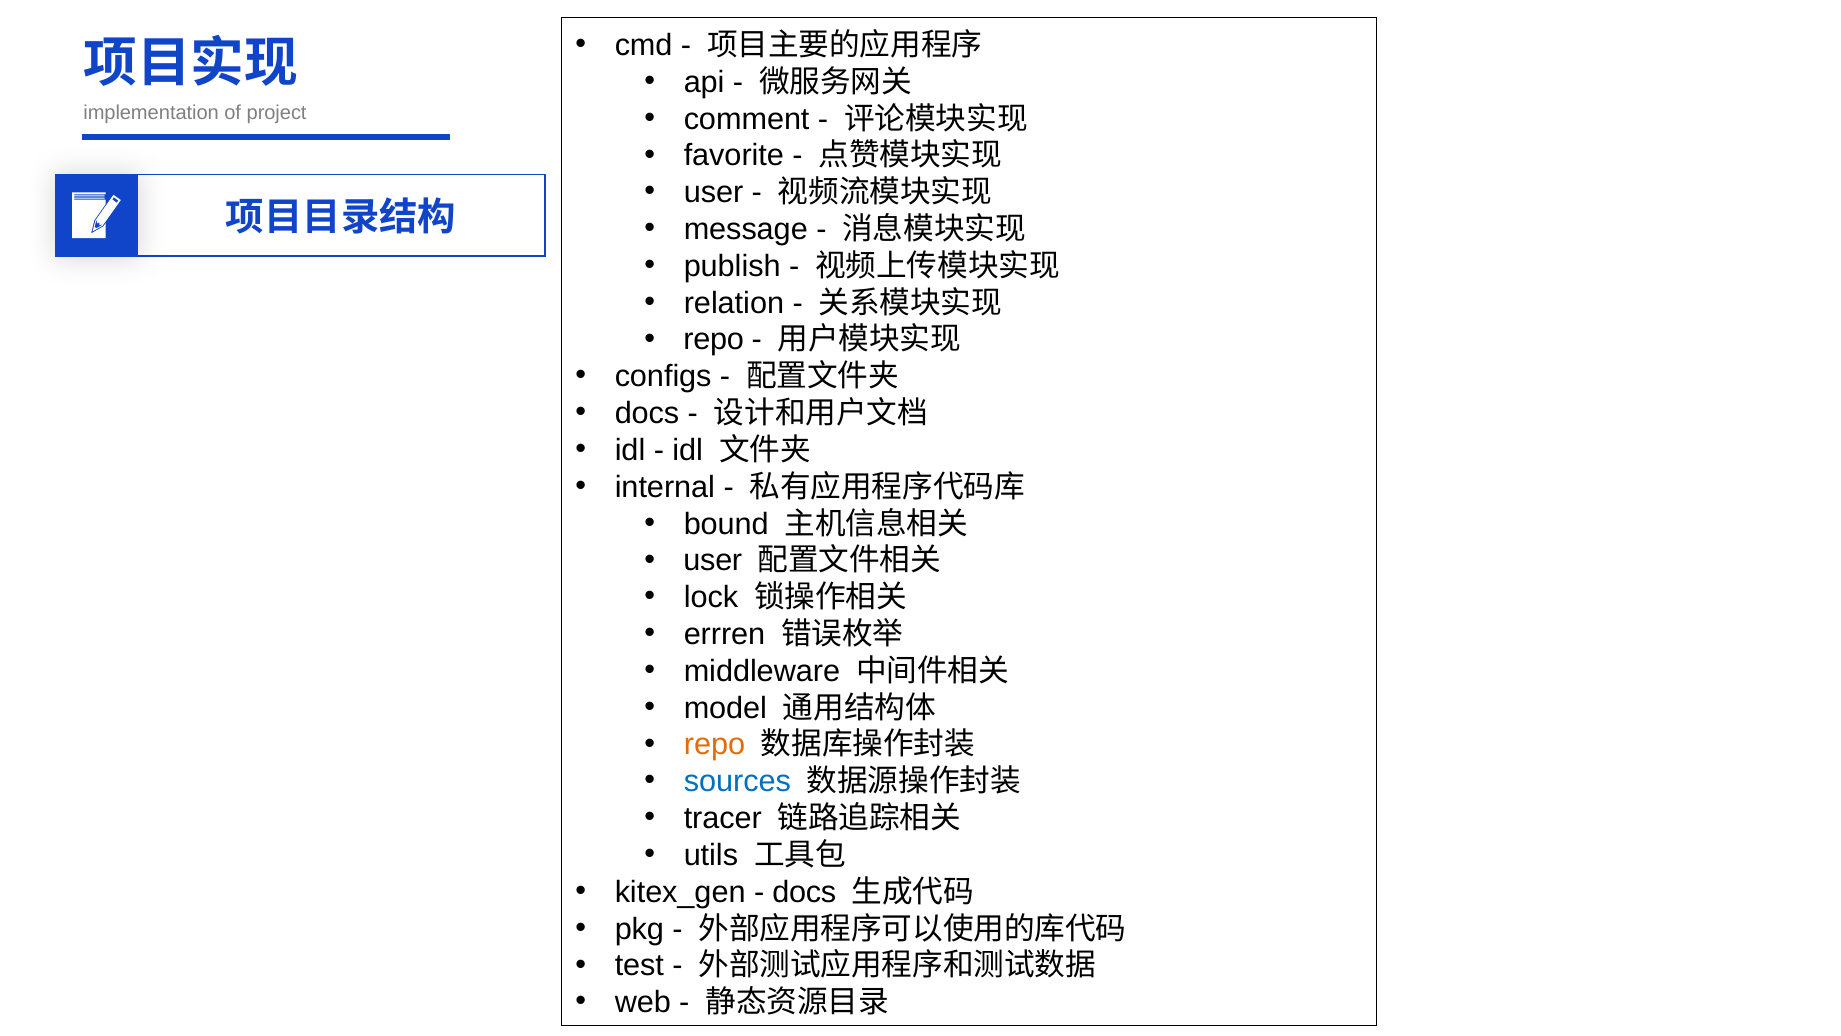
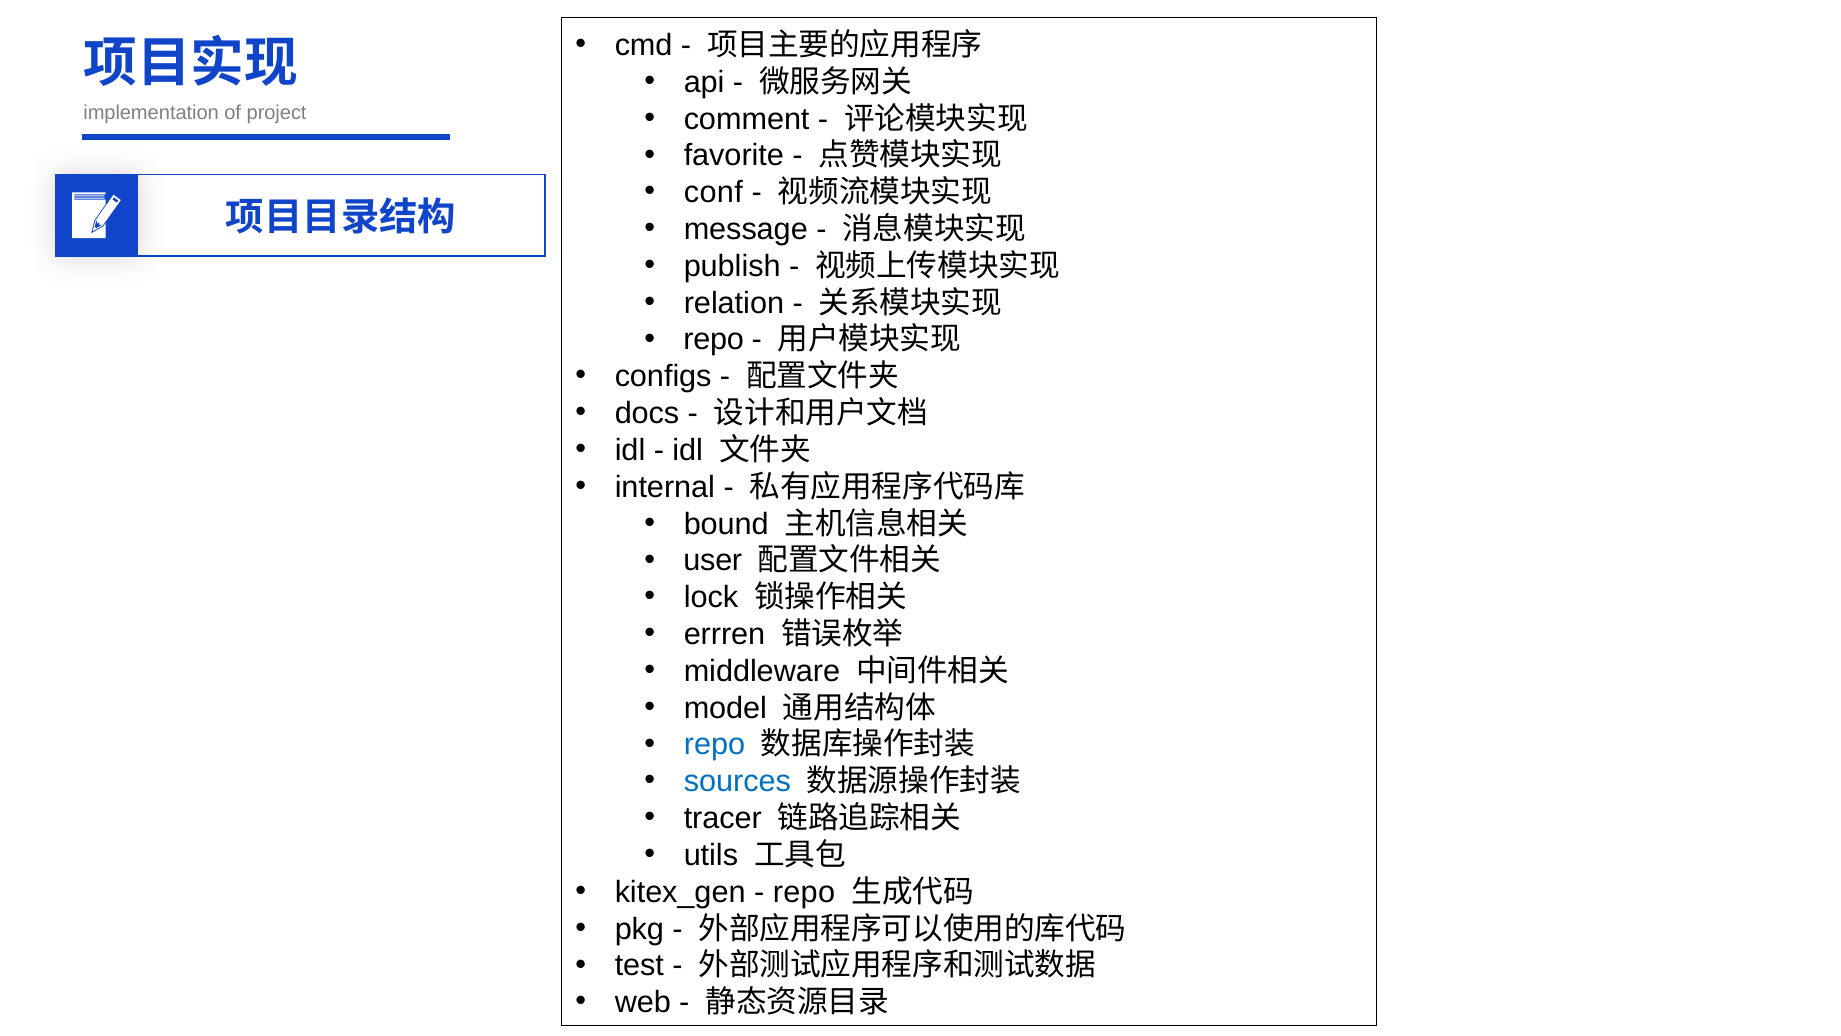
user: user -> conf (713, 192)
repo colour: orange -> blue (714, 745)
docs: docs -> repo (804, 892)
